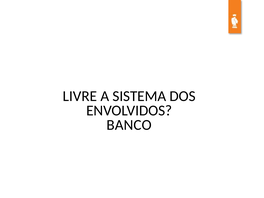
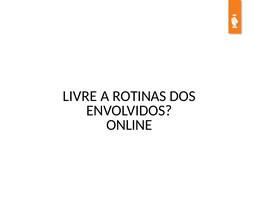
SISTEMA: SISTEMA -> ROTINAS (139, 96)
BANCO: BANCO -> ONLINE (129, 125)
